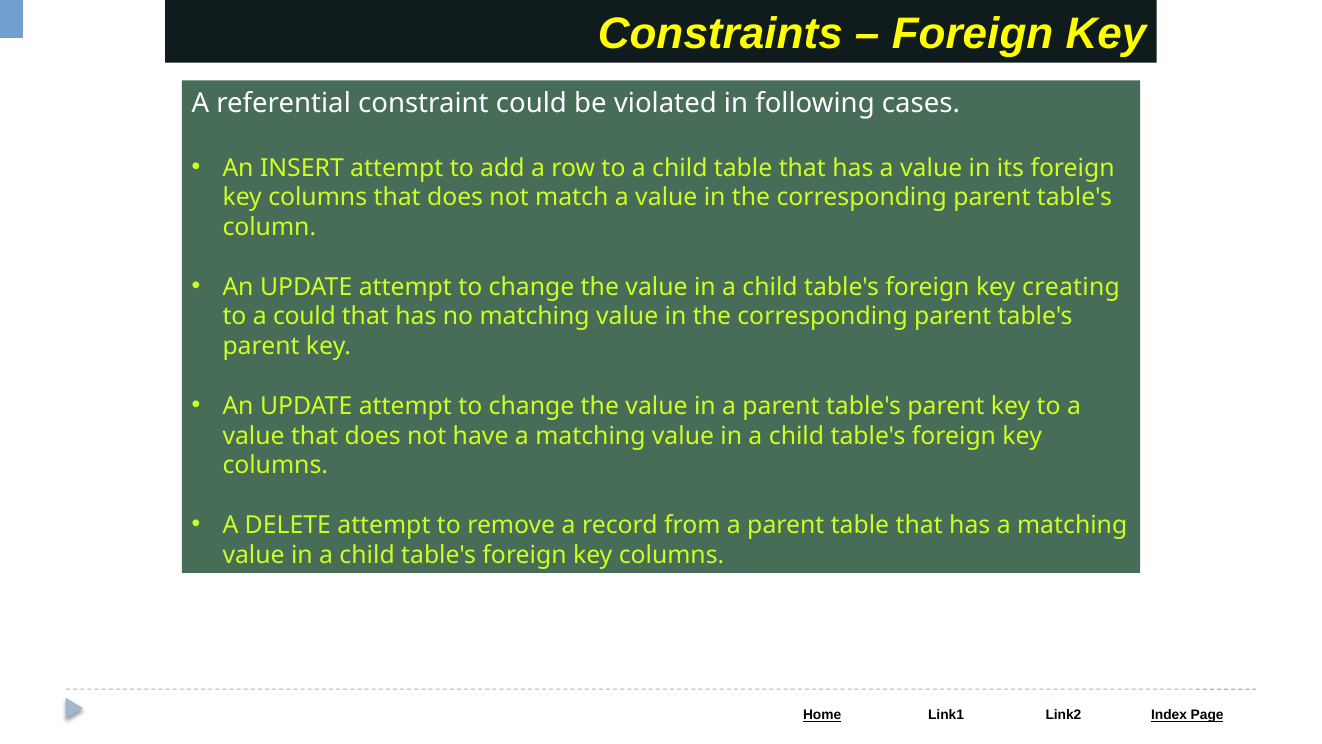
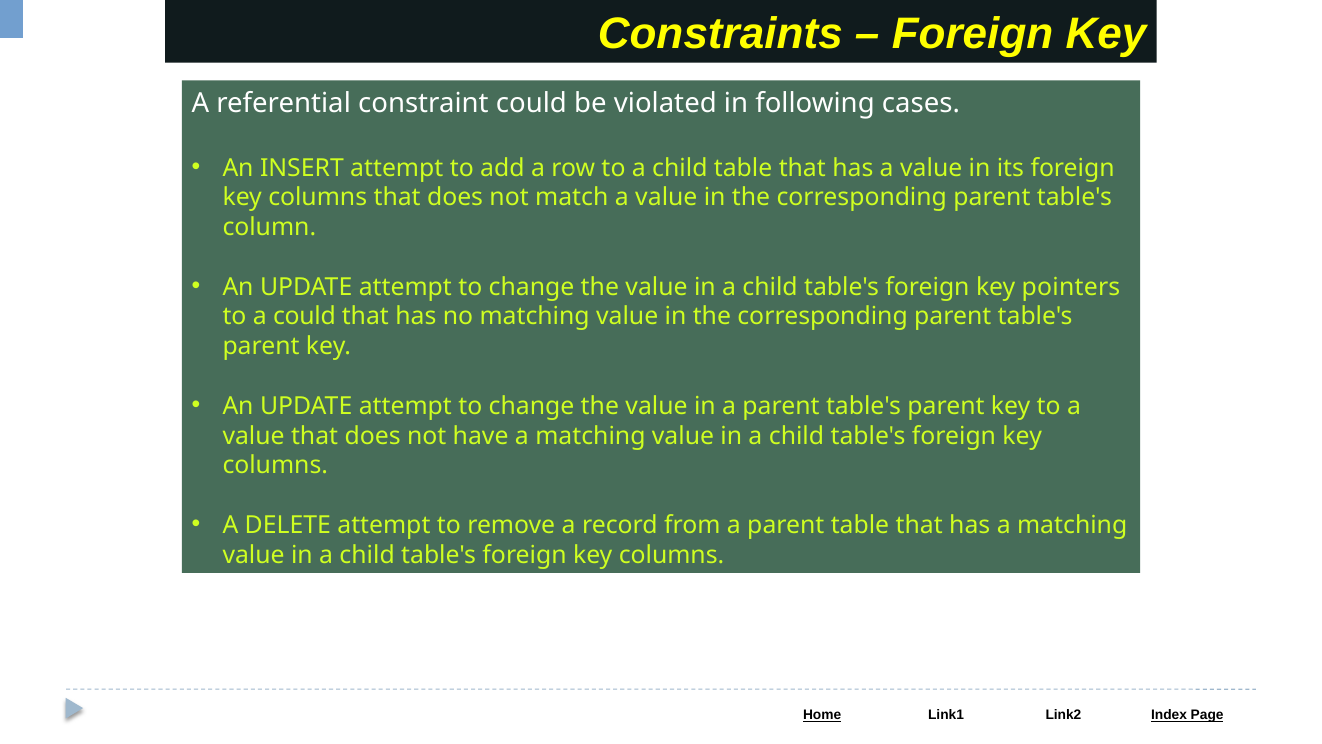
creating: creating -> pointers (1071, 287)
